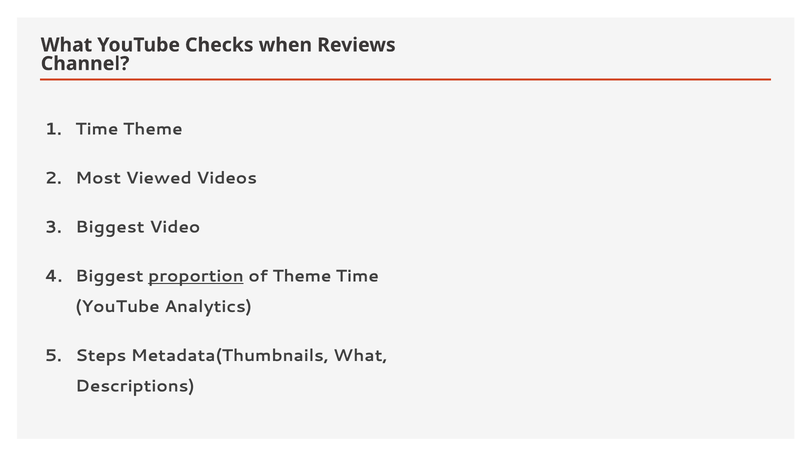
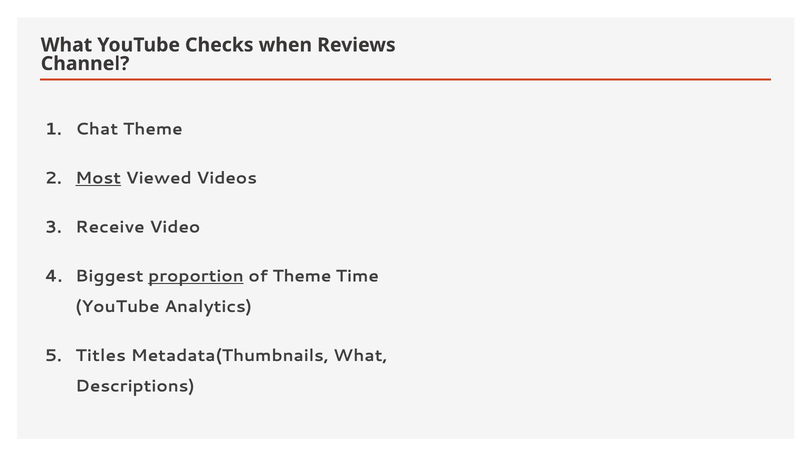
Time: Time -> Chat (97, 129)
Most underline: none -> present (98, 178)
Biggest: Biggest -> Receive (110, 227)
Steps: Steps -> Titles (101, 356)
